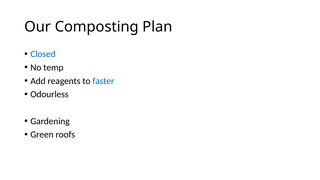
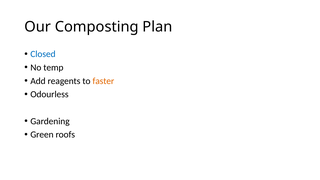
faster colour: blue -> orange (103, 81)
